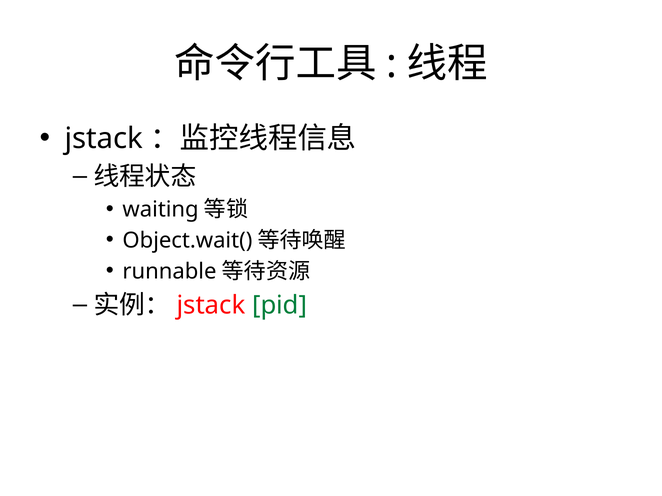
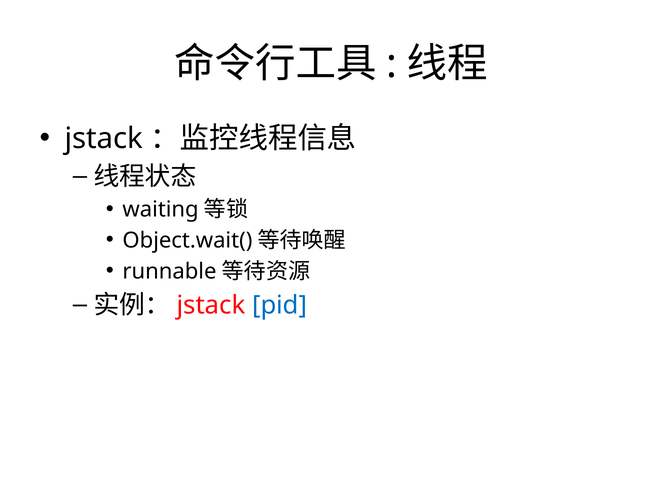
pid colour: green -> blue (280, 306)
